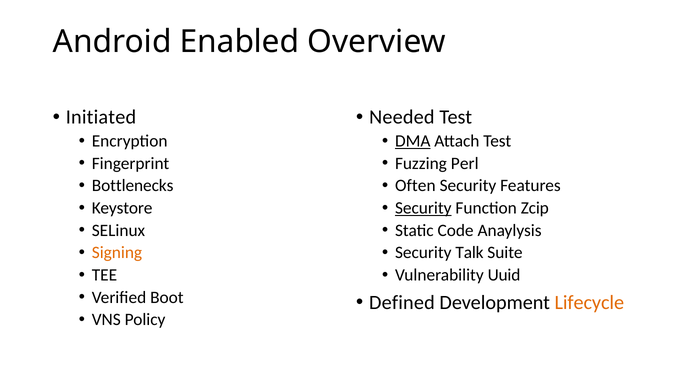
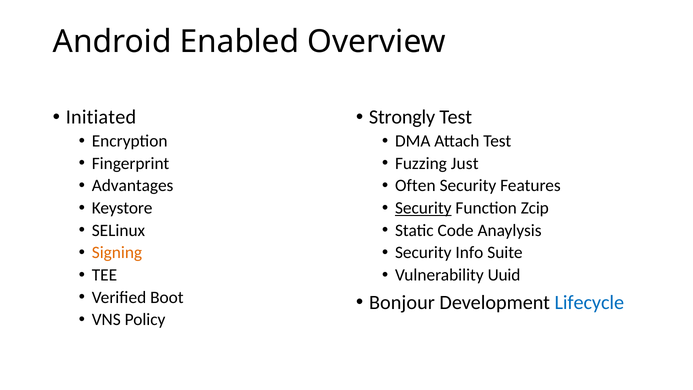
Needed: Needed -> Strongly (402, 117)
DMA underline: present -> none (413, 141)
Perl: Perl -> Just (465, 163)
Bottlenecks: Bottlenecks -> Advantages (133, 186)
Talk: Talk -> Info (469, 253)
Defined: Defined -> Bonjour (402, 302)
Lifecycle colour: orange -> blue (589, 302)
